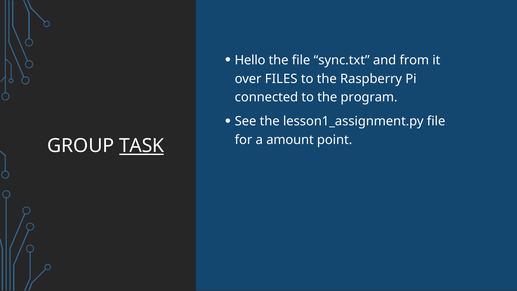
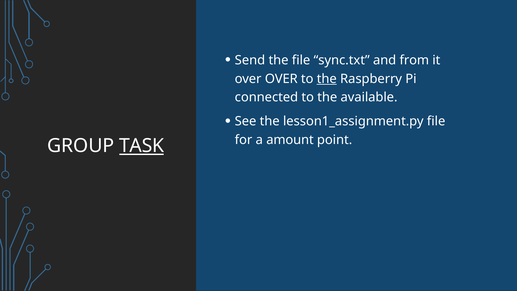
Hello: Hello -> Send (250, 60)
over FILES: FILES -> OVER (281, 79)
the underline: none -> present (327, 79)
program: program -> available (369, 97)
